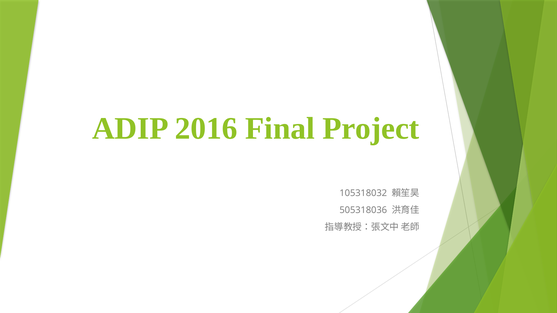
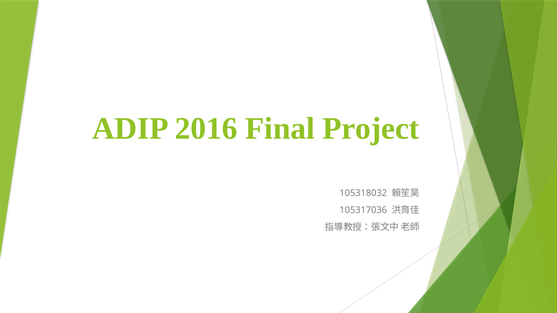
505318036: 505318036 -> 105317036 (363, 210)
